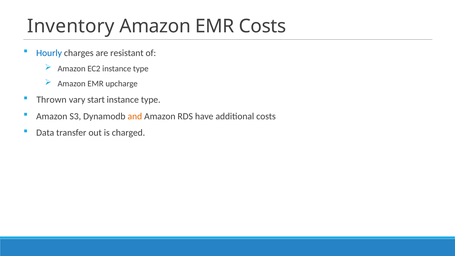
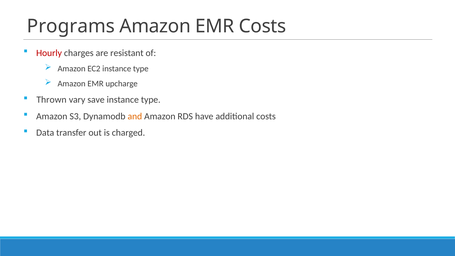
Inventory: Inventory -> Programs (71, 26)
Hourly colour: blue -> red (49, 53)
start: start -> save (96, 100)
